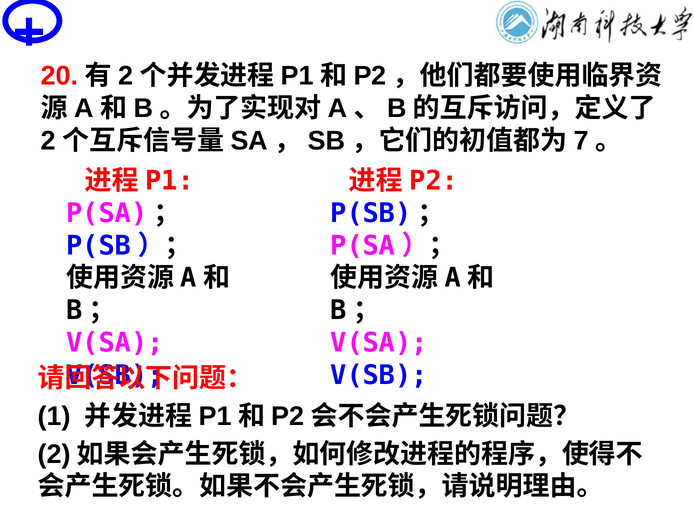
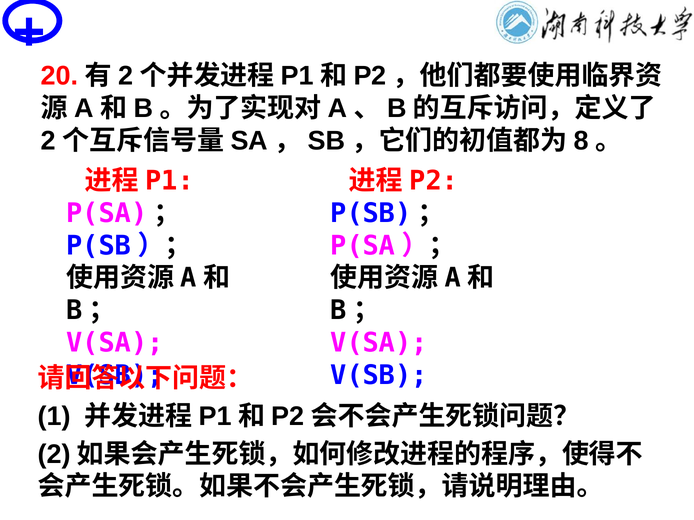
7: 7 -> 8 (581, 141)
